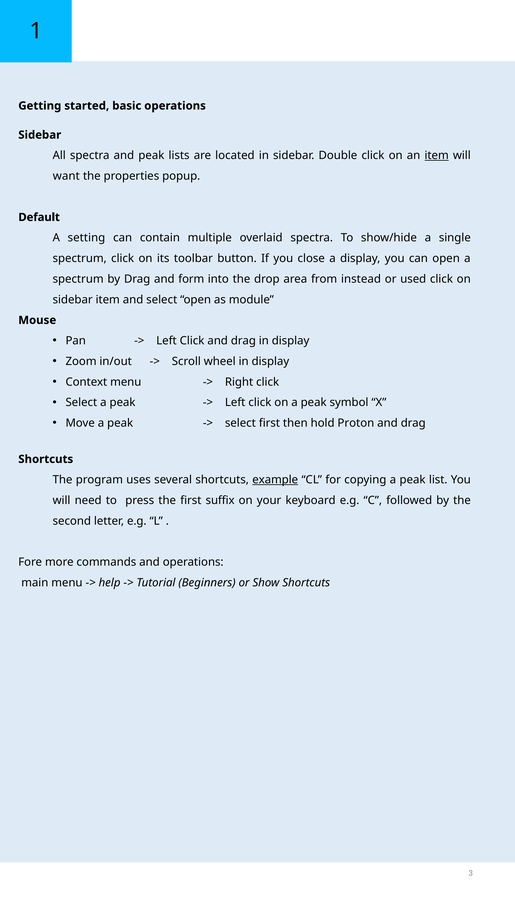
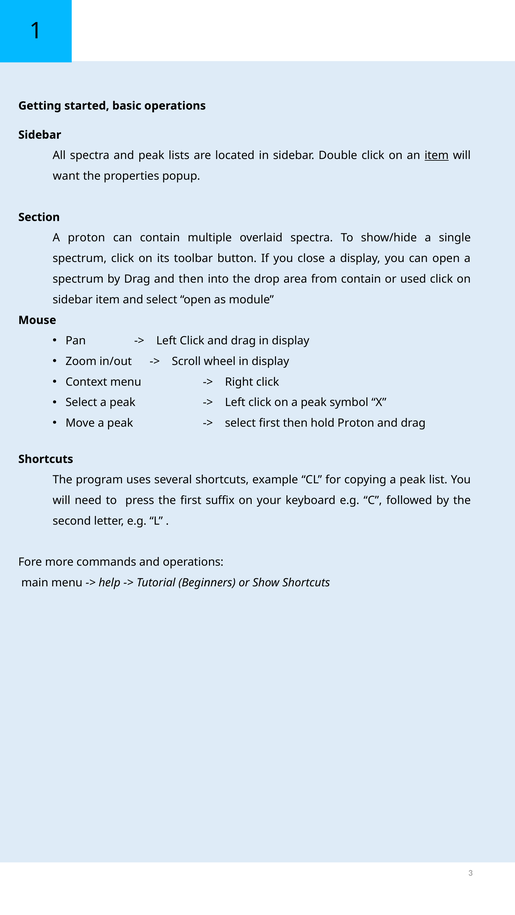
Default: Default -> Section (39, 217)
A setting: setting -> proton (86, 238)
and form: form -> then (191, 279)
from instead: instead -> contain (361, 279)
example underline: present -> none (275, 480)
